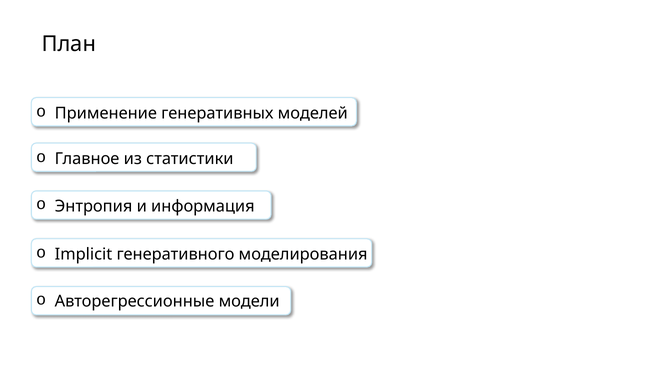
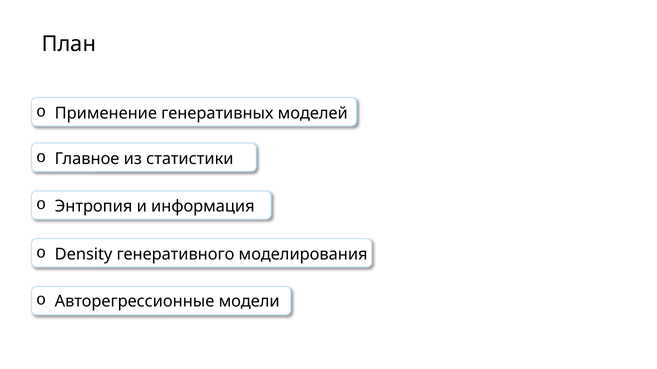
Implicit: Implicit -> Density (84, 255)
